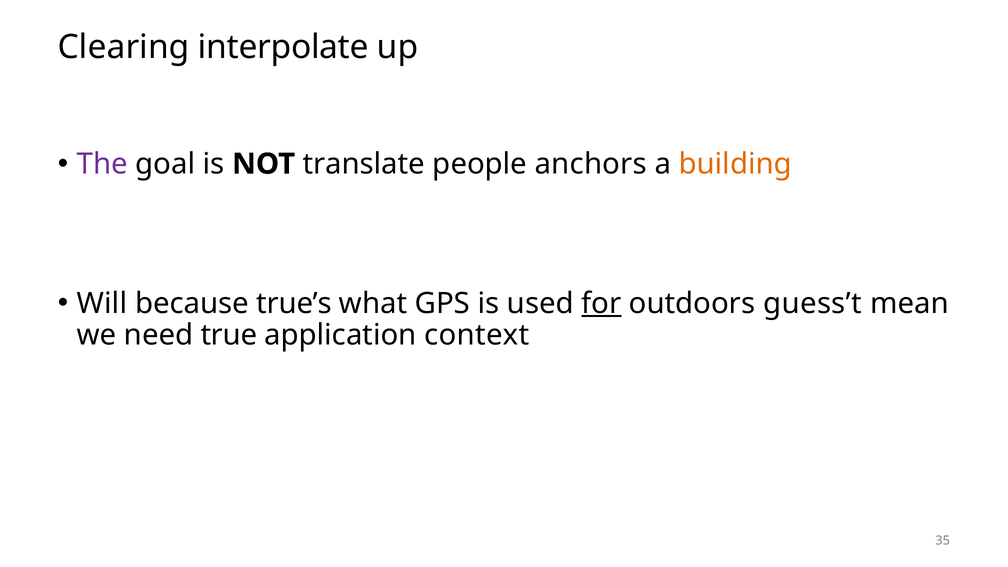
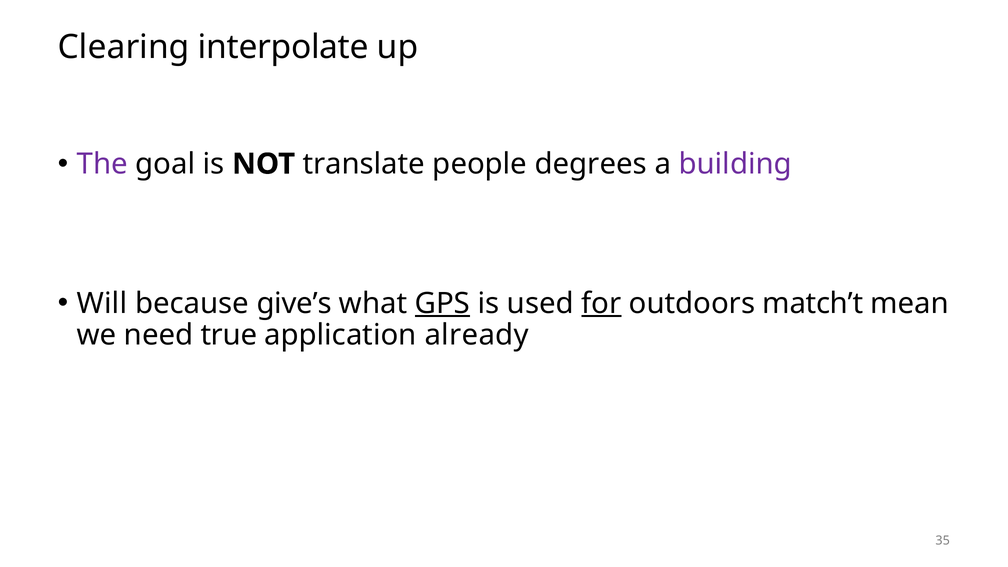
anchors: anchors -> degrees (591, 164)
building colour: orange -> purple (735, 164)
true’s: true’s -> give’s (294, 303)
GPS underline: none -> present (442, 303)
guess’t: guess’t -> match’t (813, 303)
context: context -> already (477, 335)
